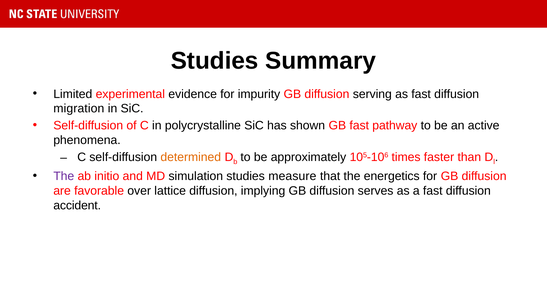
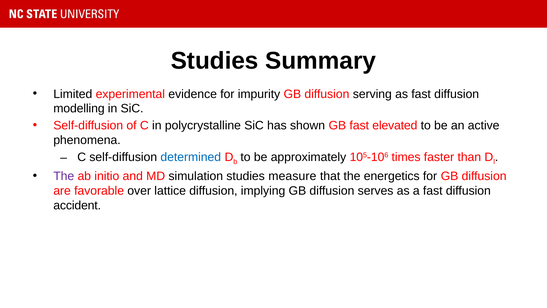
migration: migration -> modelling (79, 108)
pathway: pathway -> elevated (395, 126)
determined colour: orange -> blue (191, 157)
